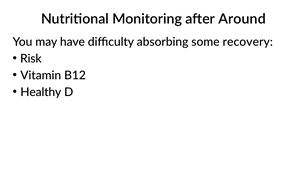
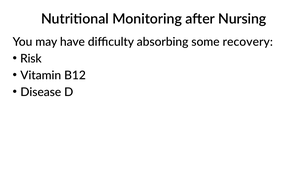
Around: Around -> Nursing (242, 19)
Healthy: Healthy -> Disease (41, 92)
